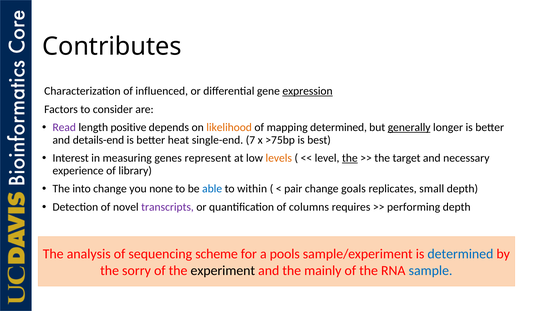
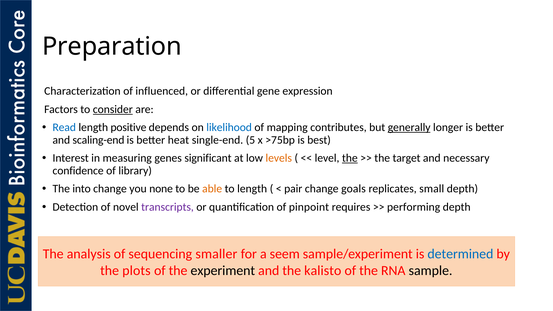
Contributes: Contributes -> Preparation (112, 46)
expression underline: present -> none (308, 91)
consider underline: none -> present (113, 109)
Read colour: purple -> blue (64, 127)
likelihood colour: orange -> blue (229, 127)
mapping determined: determined -> contributes (338, 127)
details-end: details-end -> scaling-end (98, 140)
7: 7 -> 5 (250, 140)
represent: represent -> significant (208, 158)
experience: experience -> confidence (78, 171)
able colour: blue -> orange (212, 189)
to within: within -> length (252, 189)
columns: columns -> pinpoint (309, 207)
scheme: scheme -> smaller (216, 254)
pools: pools -> seem (285, 254)
sorry: sorry -> plots (136, 271)
mainly: mainly -> kalisto (323, 271)
sample colour: blue -> black (431, 271)
